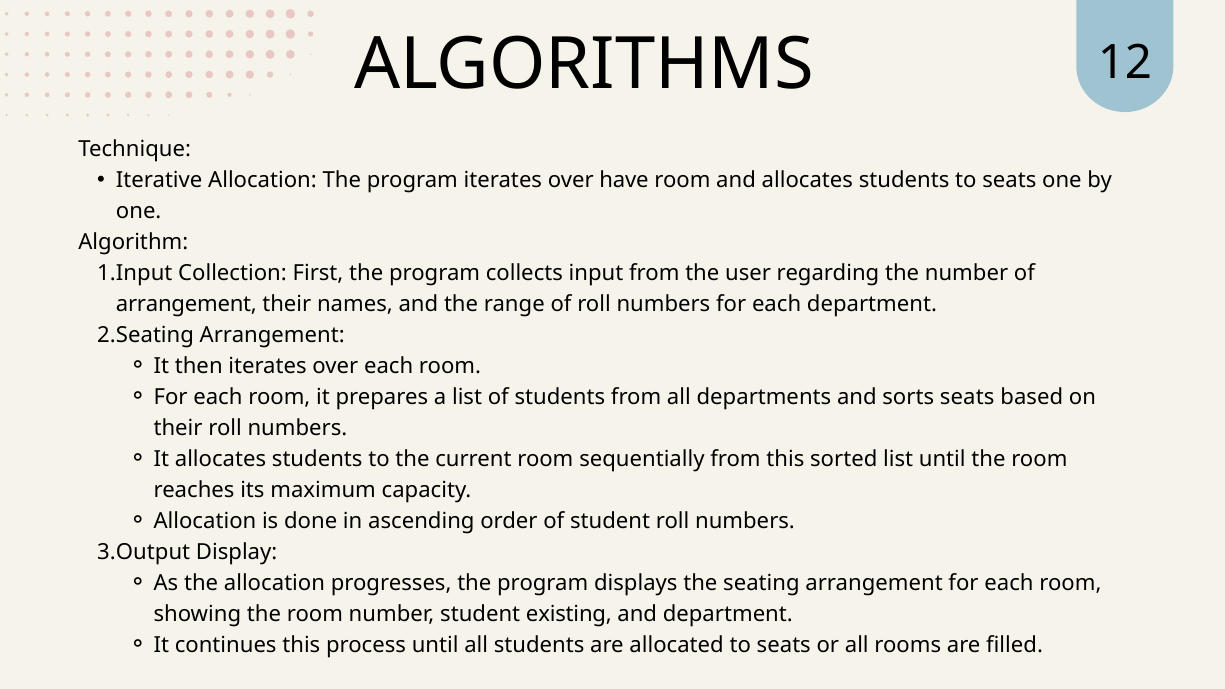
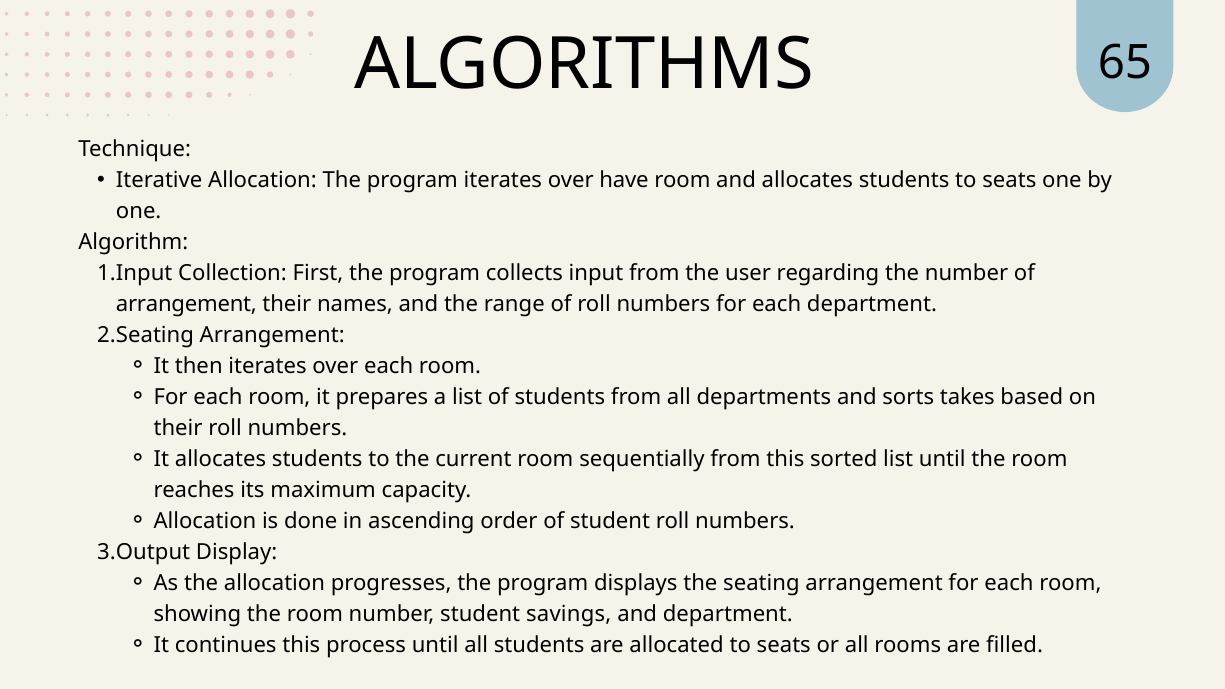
12: 12 -> 65 (1125, 63)
sorts seats: seats -> takes (967, 397)
existing: existing -> savings (569, 614)
